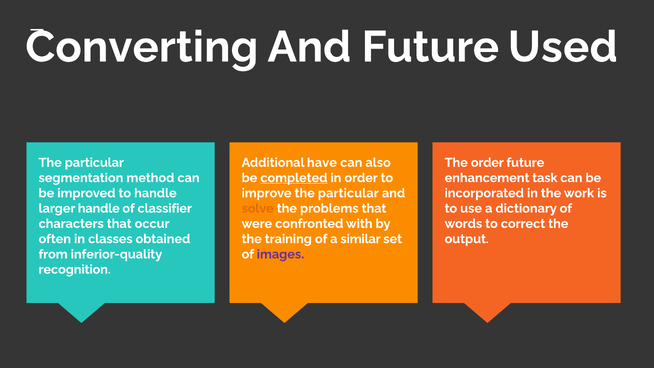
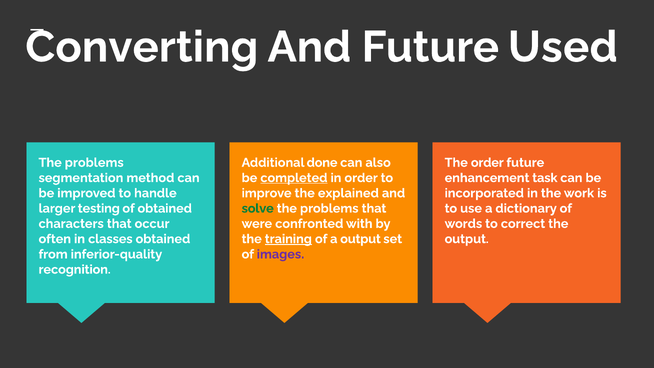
particular: particular -> problems (94, 163)
have: have -> done (322, 163)
improve the particular: particular -> explained (348, 193)
larger handle: handle -> testing (99, 208)
of classifier: classifier -> obtained (165, 208)
solve colour: orange -> green (258, 208)
training underline: none -> present (288, 239)
a similar: similar -> output (361, 239)
